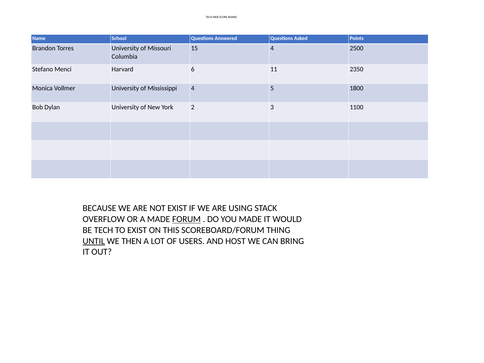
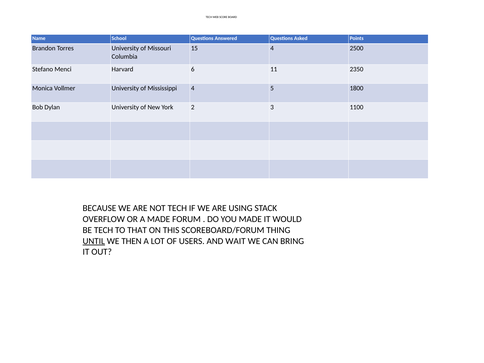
NOT EXIST: EXIST -> TECH (177, 208)
FORUM underline: present -> none (187, 219)
TO EXIST: EXIST -> THAT (137, 230)
HOST: HOST -> WAIT (235, 241)
